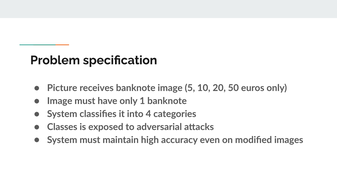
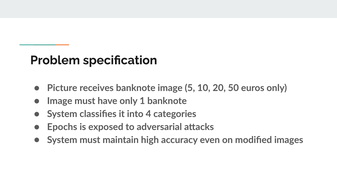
Classes: Classes -> Epochs (62, 127)
